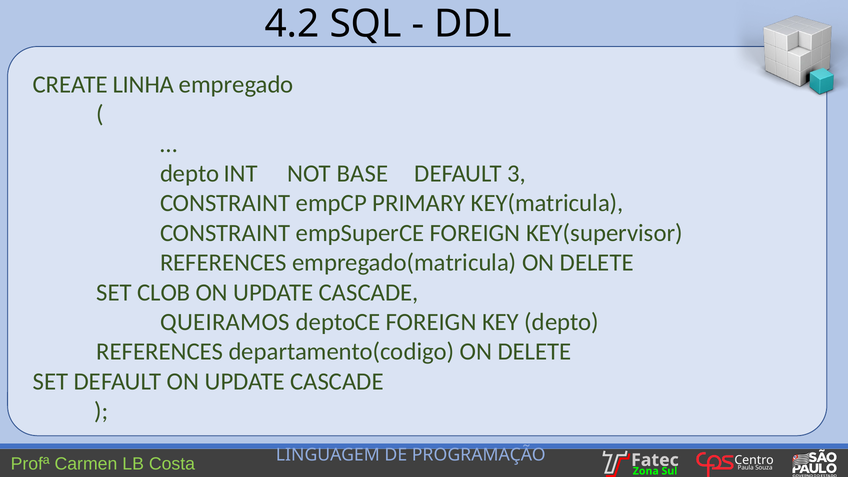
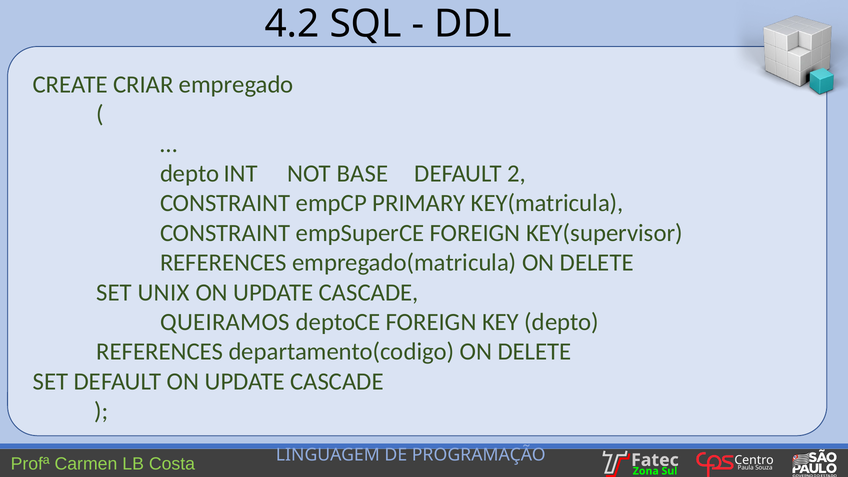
LINHA: LINHA -> CRIAR (143, 84)
3: 3 -> 2 (517, 174)
CLOB: CLOB -> UNIX (164, 292)
